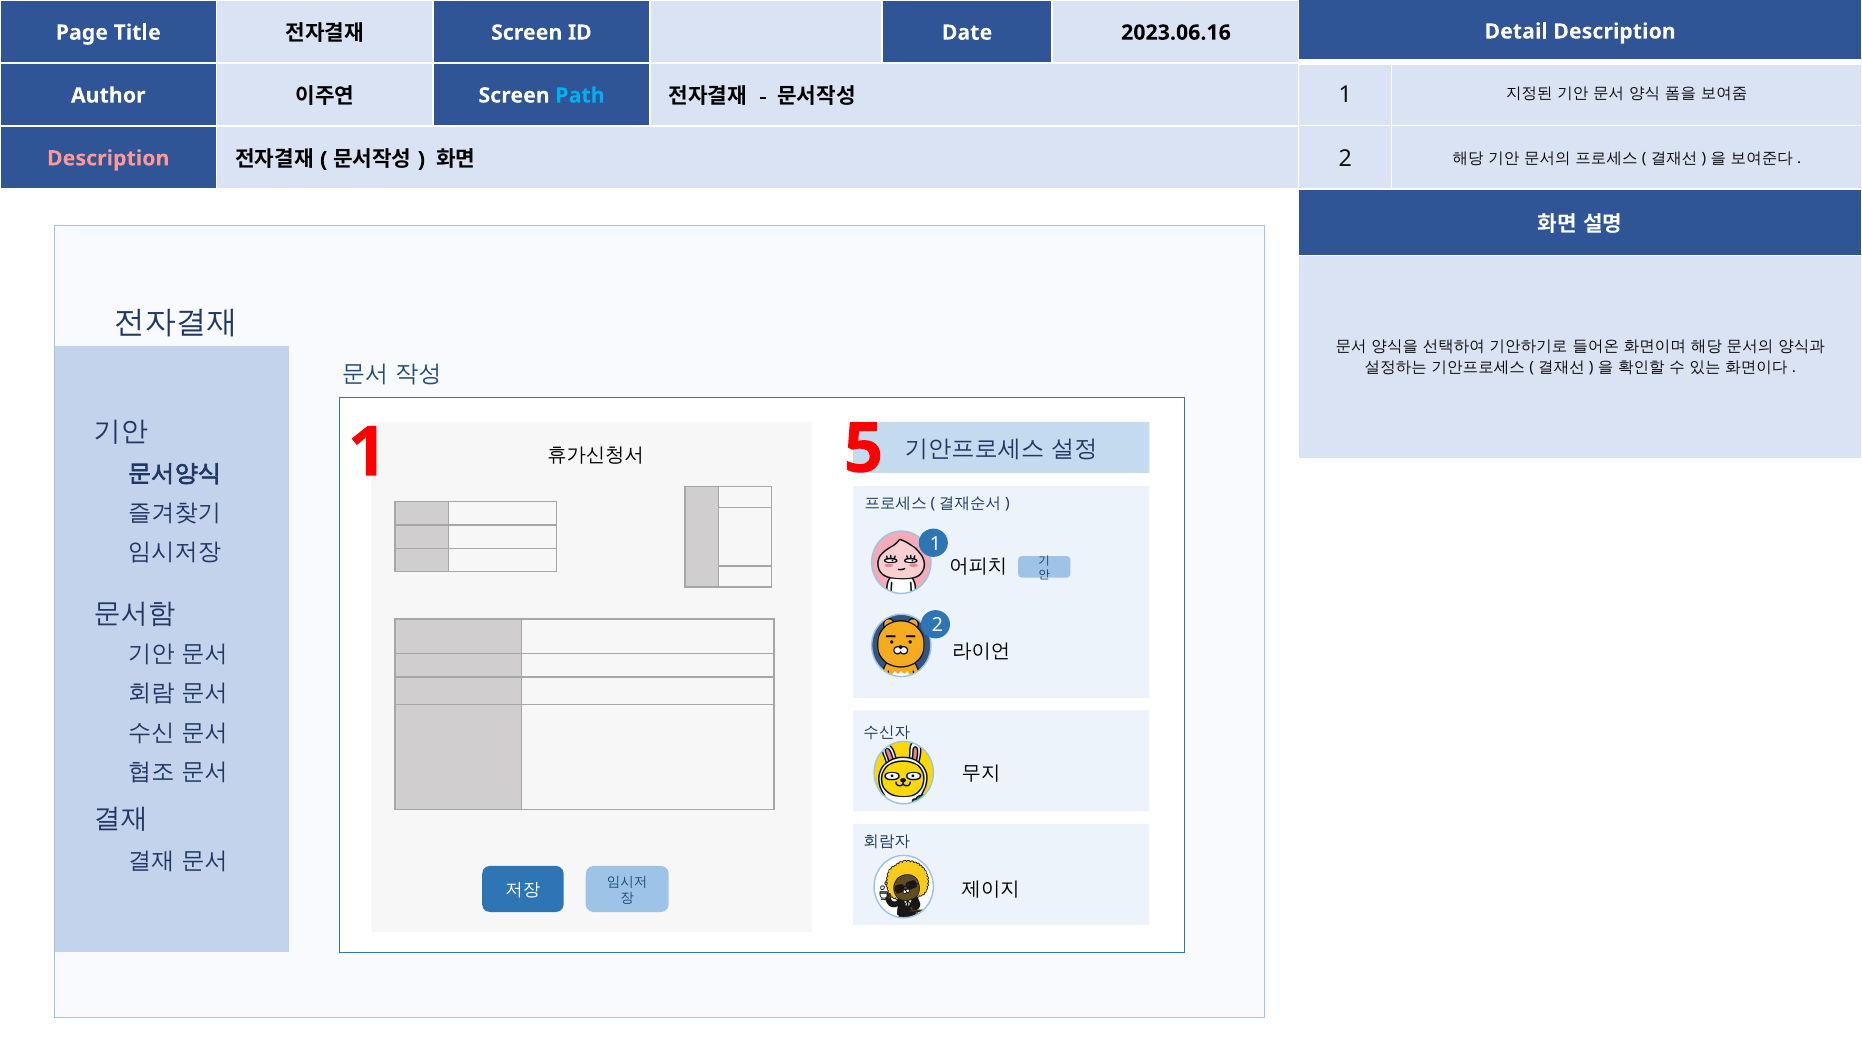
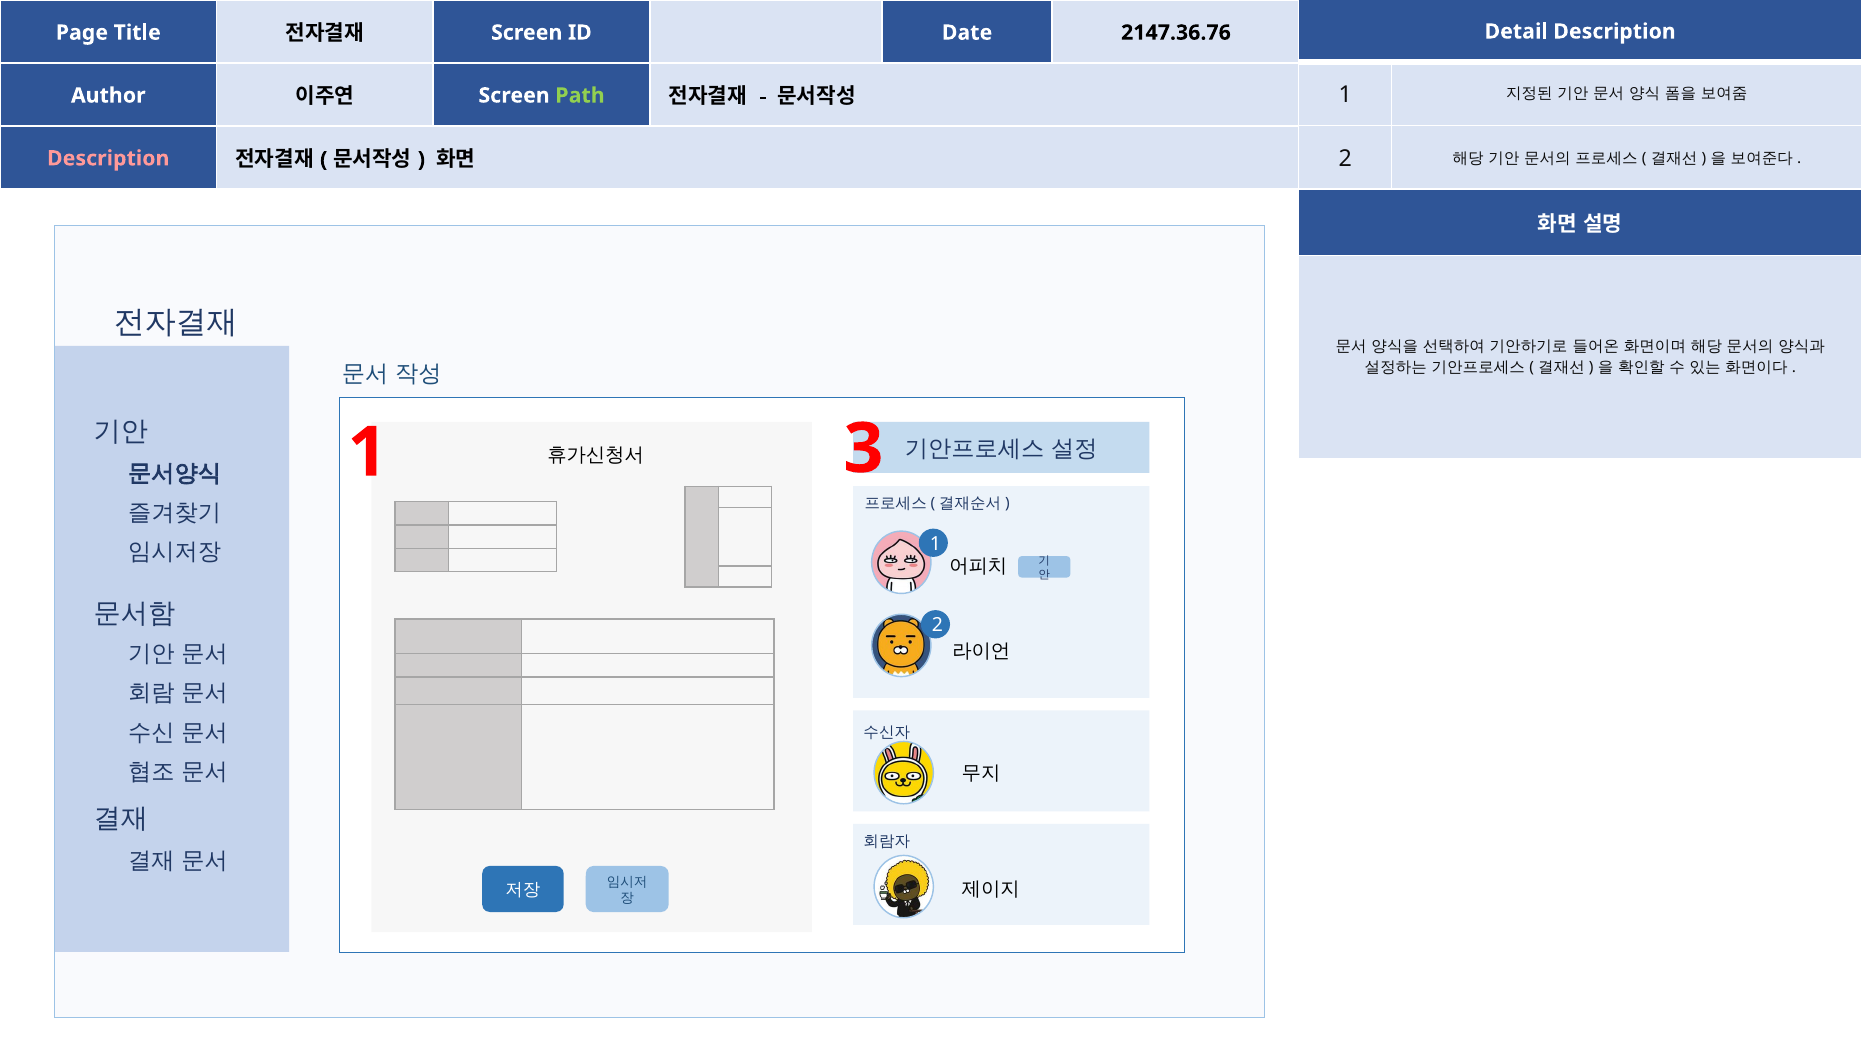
2023.06.16: 2023.06.16 -> 2147.36.76 (1176, 33)
Path colour: light blue -> light green (580, 96)
5: 5 -> 3 (864, 449)
